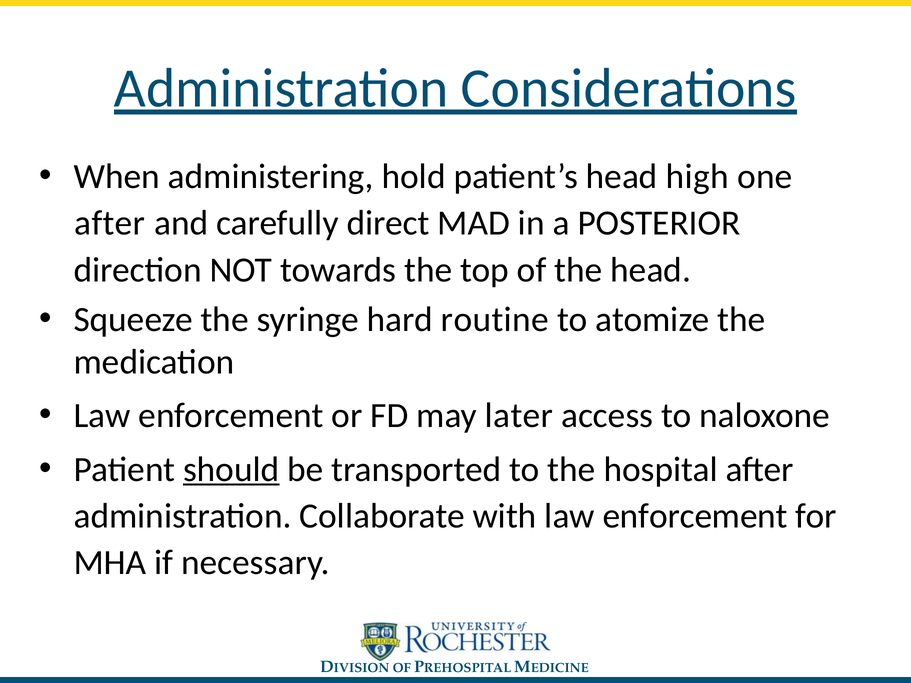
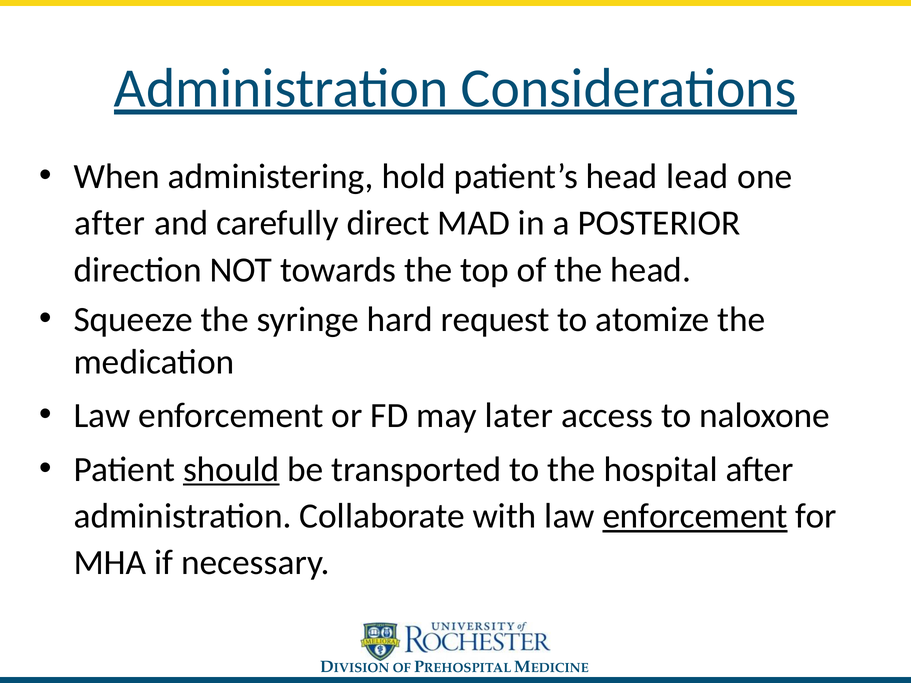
high: high -> lead (697, 177)
routine: routine -> request (495, 320)
enforcement underline: none -> present (695, 516)
